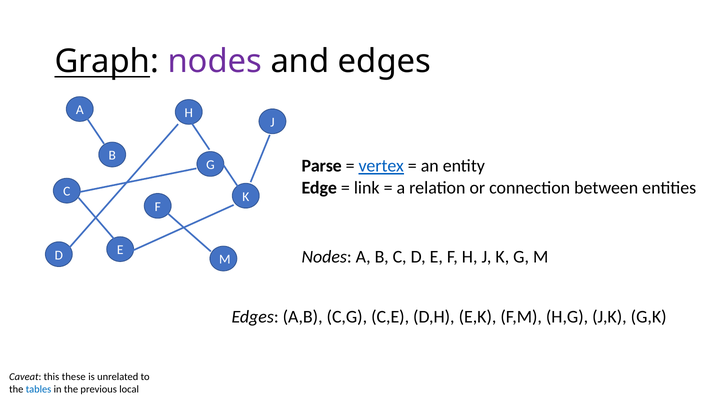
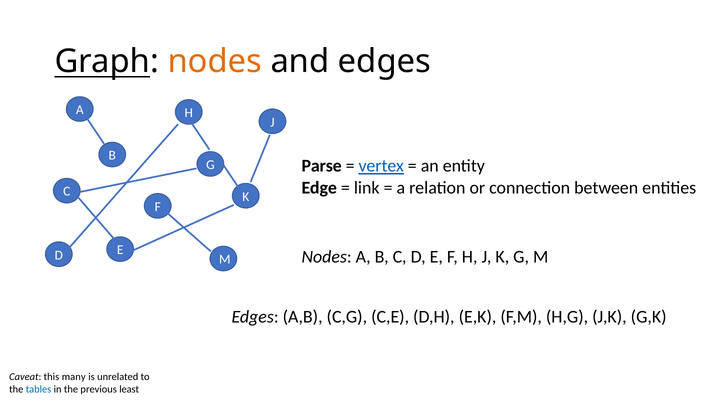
nodes colour: purple -> orange (215, 62)
these: these -> many (74, 377)
local: local -> least (129, 389)
